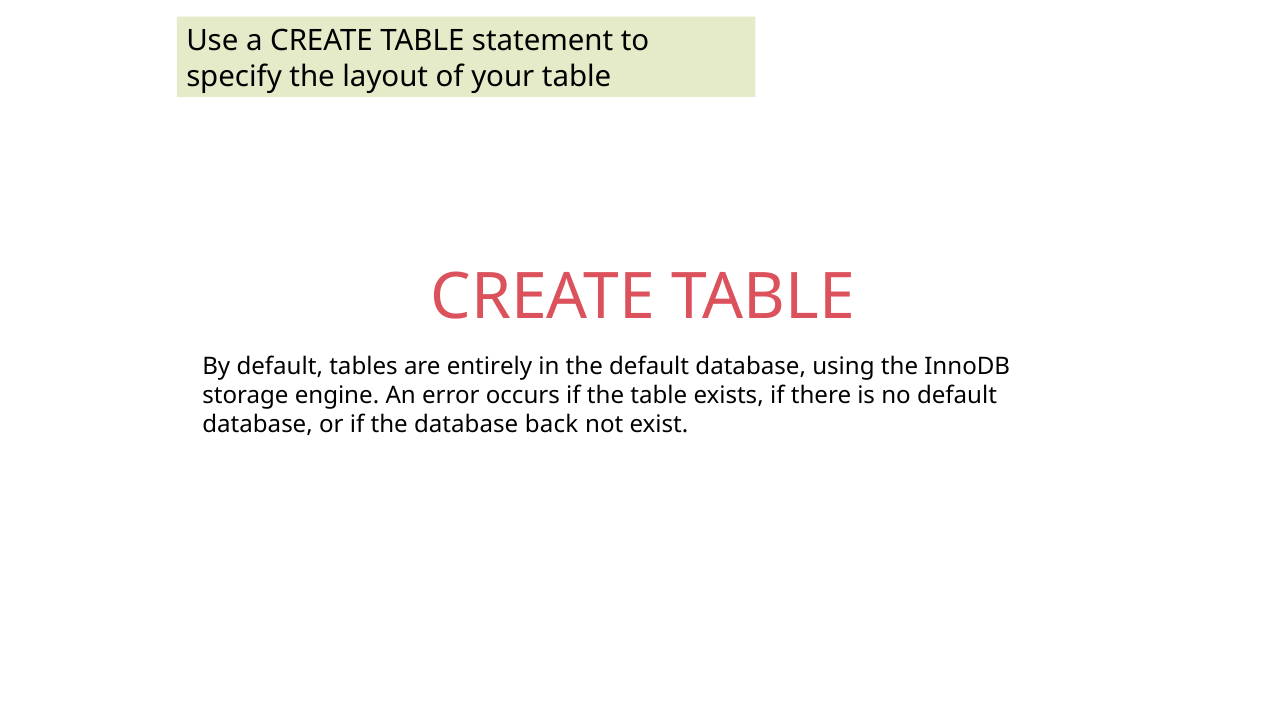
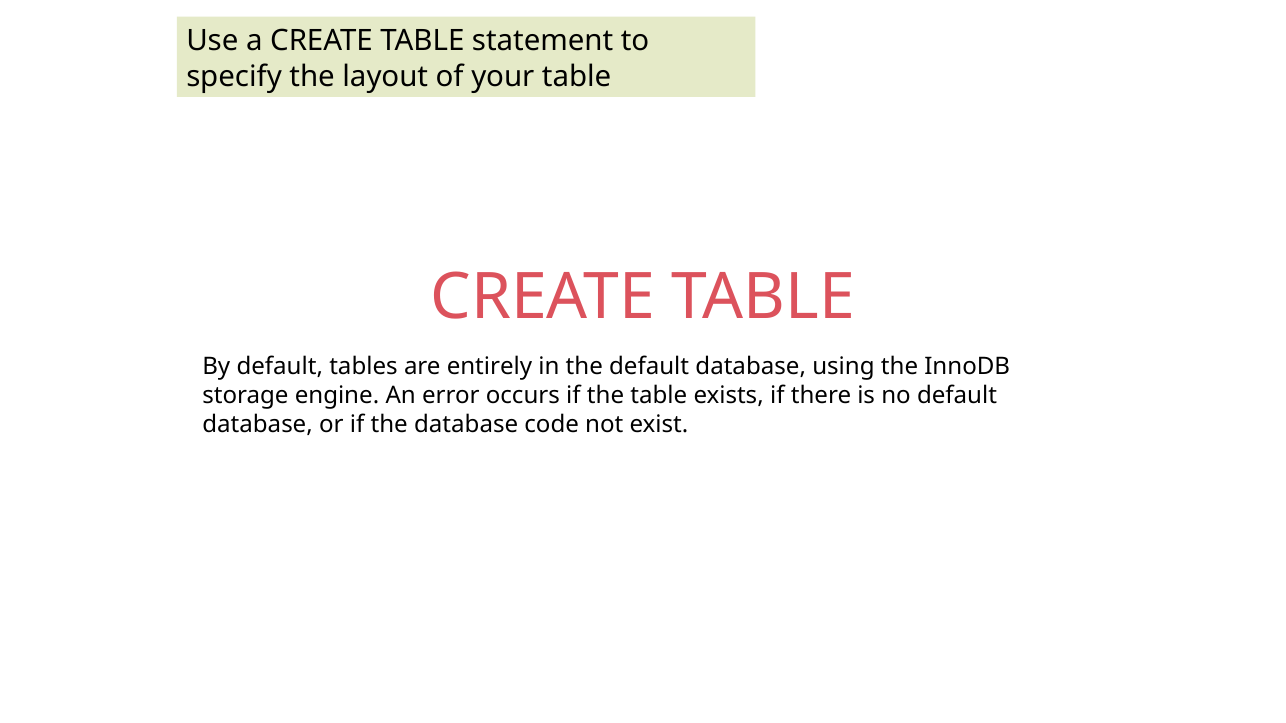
back: back -> code (552, 424)
